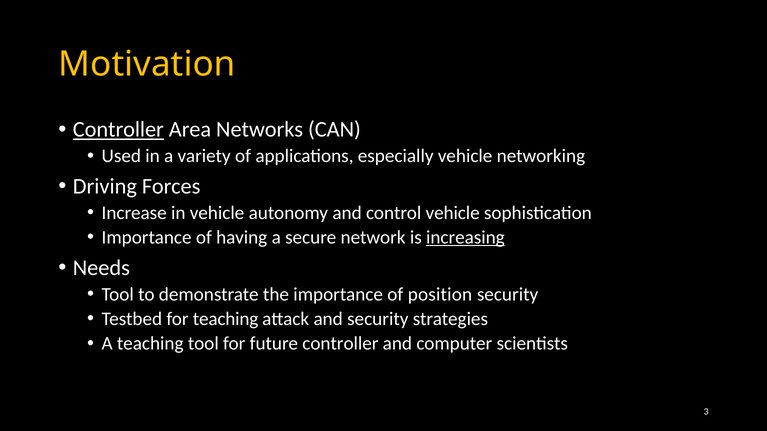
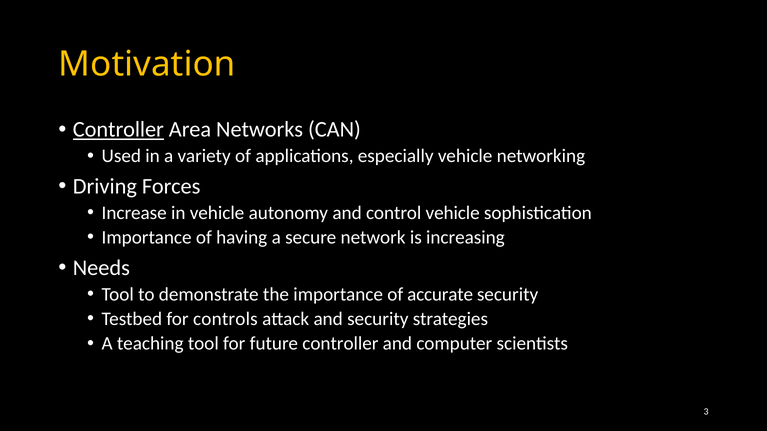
increasing underline: present -> none (465, 238)
position: position -> accurate (440, 294)
for teaching: teaching -> controls (225, 319)
